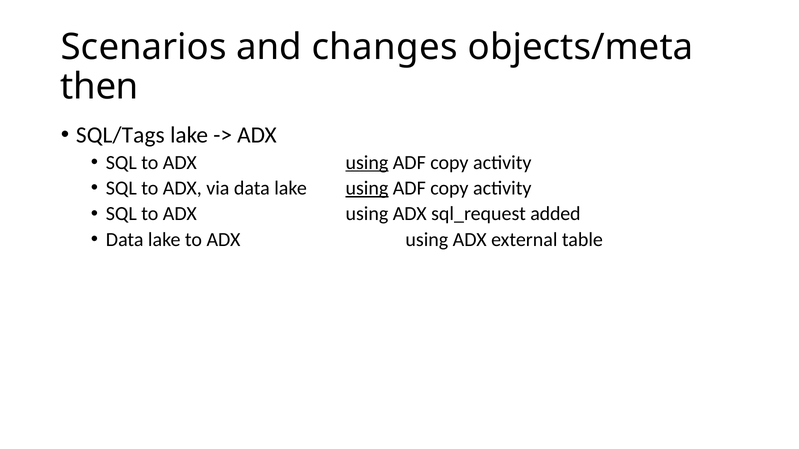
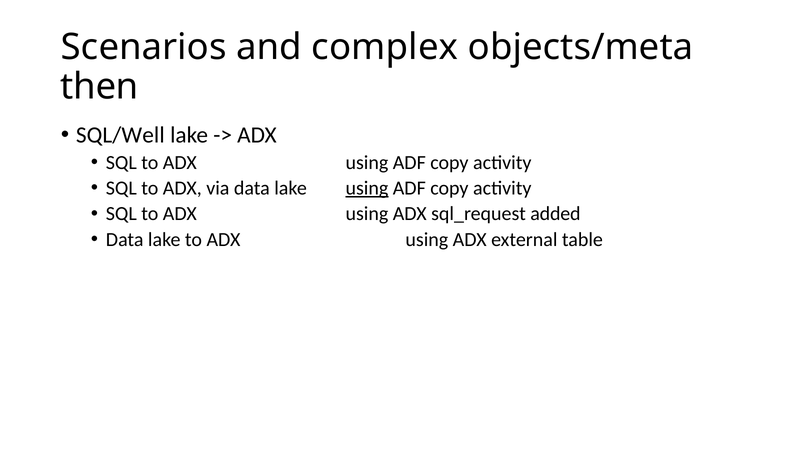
changes: changes -> complex (385, 47)
SQL/Tags: SQL/Tags -> SQL/Well (120, 135)
using underline: present -> none (367, 163)
